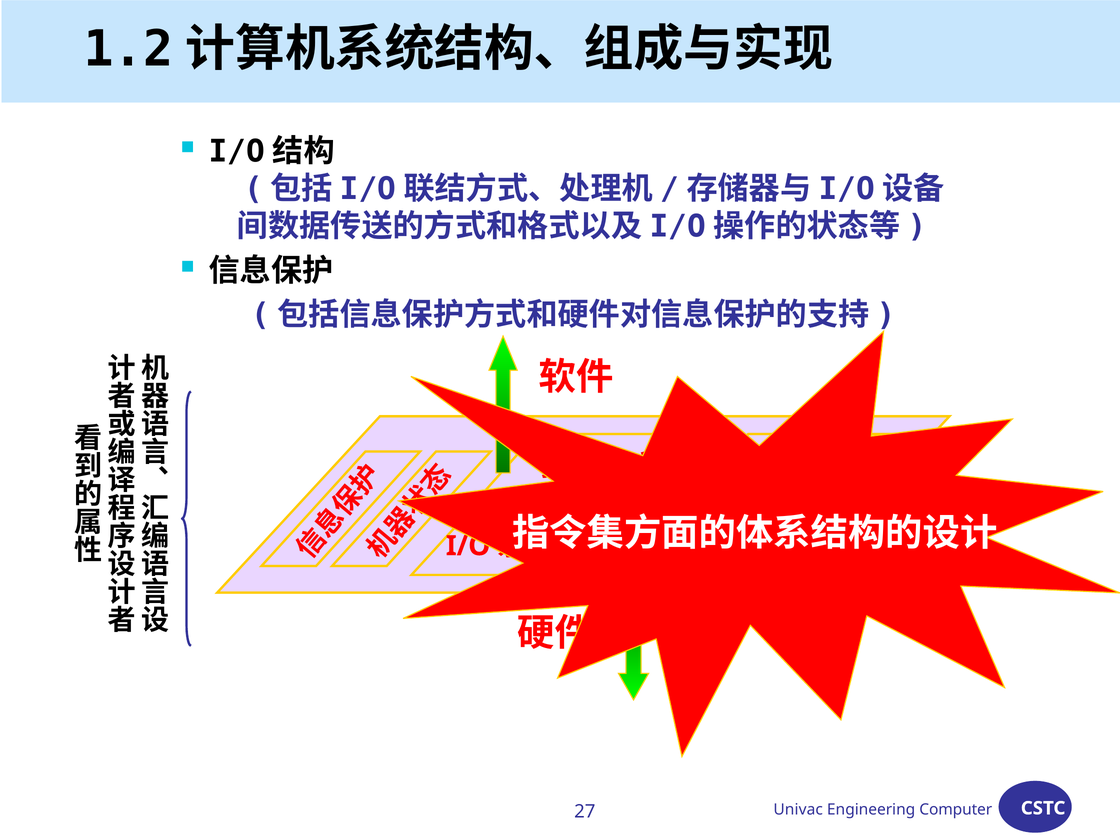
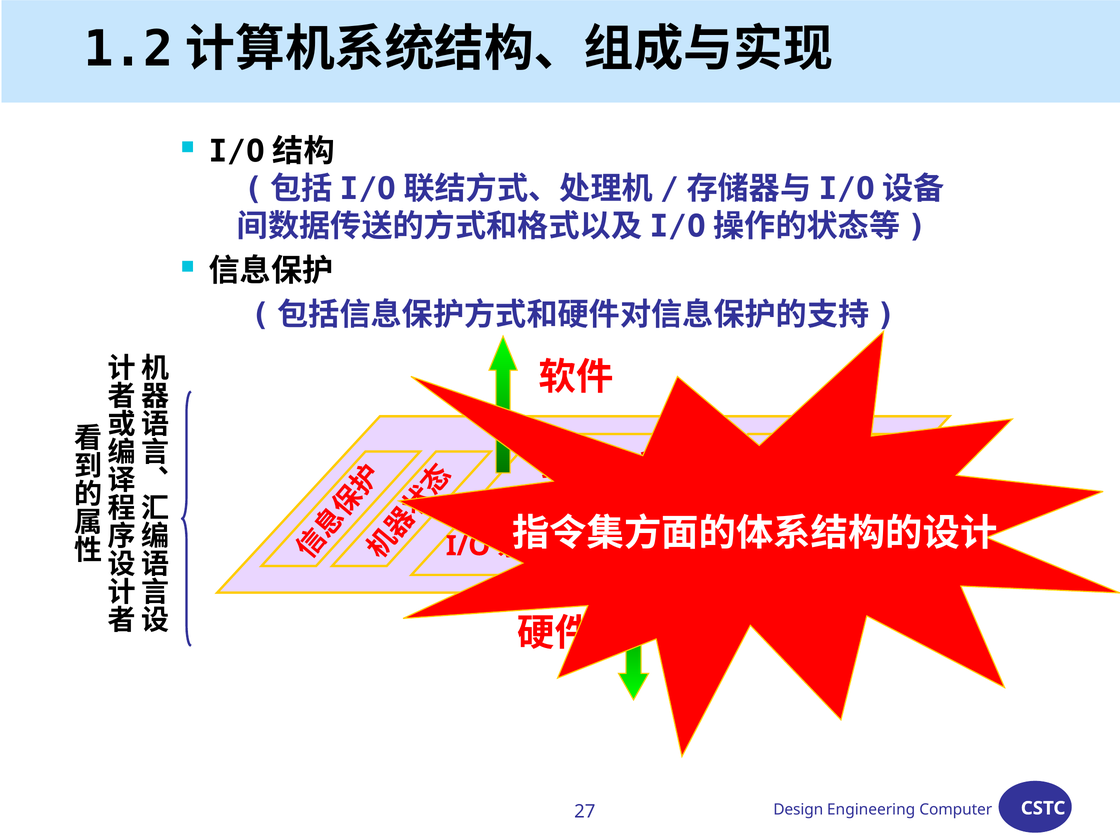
Univac: Univac -> Design (798, 809)
